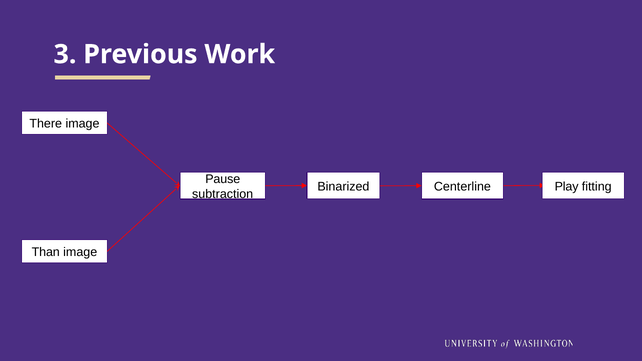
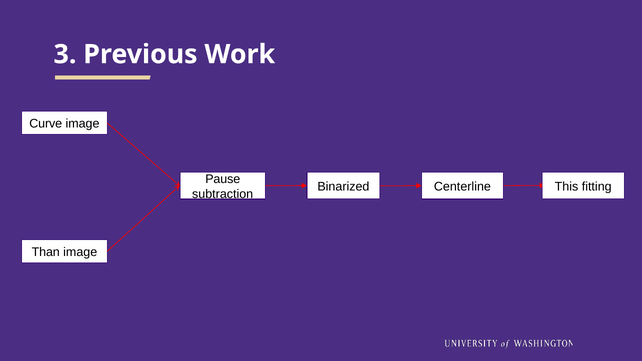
There: There -> Curve (46, 124)
Play: Play -> This (567, 186)
